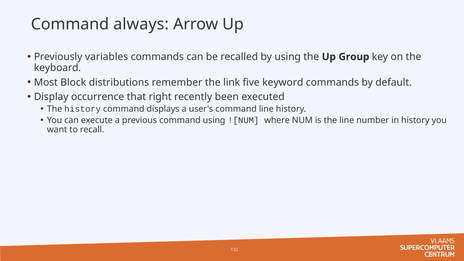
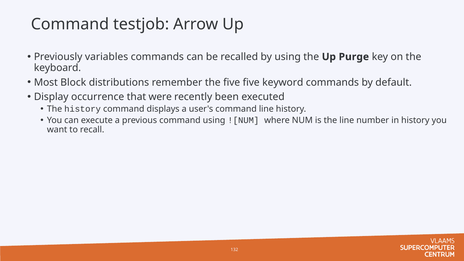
always: always -> testjob (141, 24)
Group: Group -> Purge (354, 57)
the link: link -> five (232, 82)
right: right -> were (160, 97)
